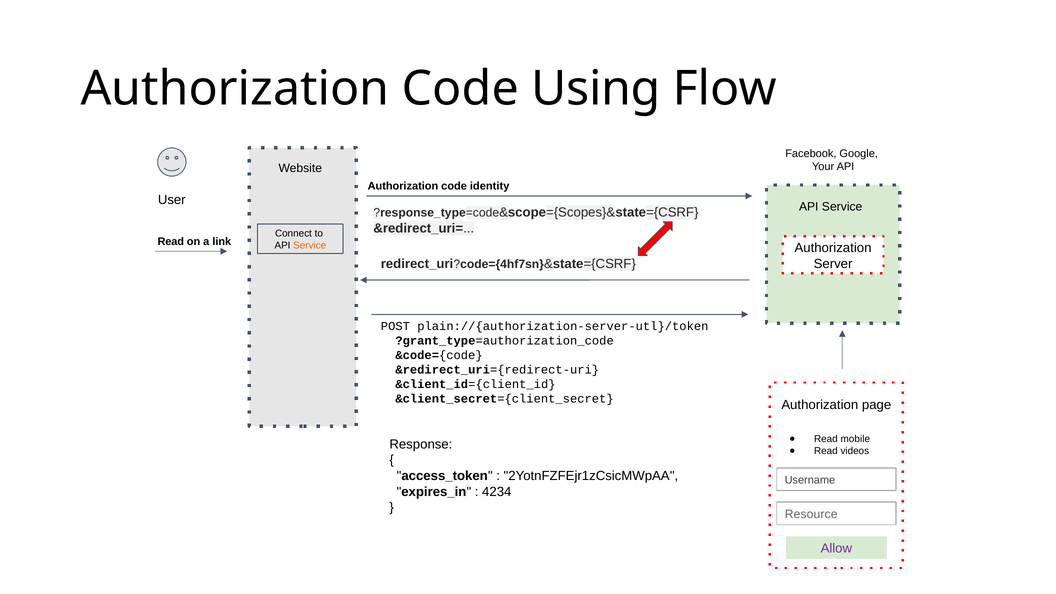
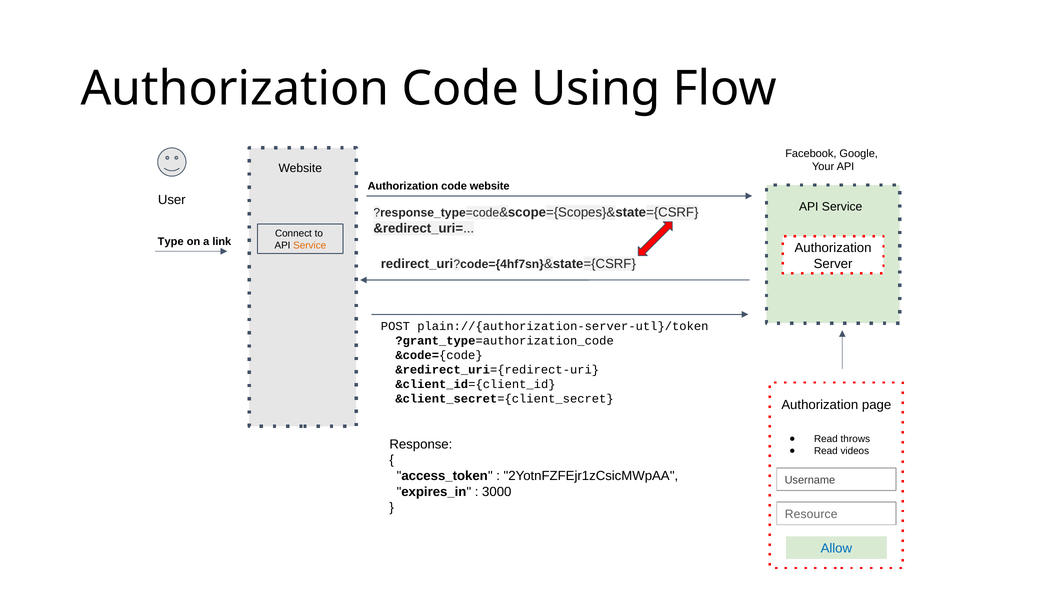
code identity: identity -> website (490, 186)
Read: Read -> Type (171, 241)
mobile: mobile -> throws (855, 439)
4234: 4234 -> 3000 (497, 492)
Allow colour: purple -> blue (836, 549)
